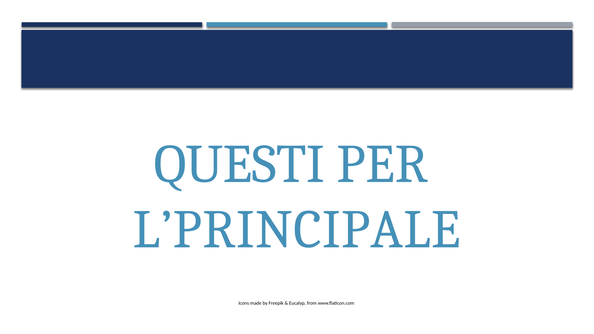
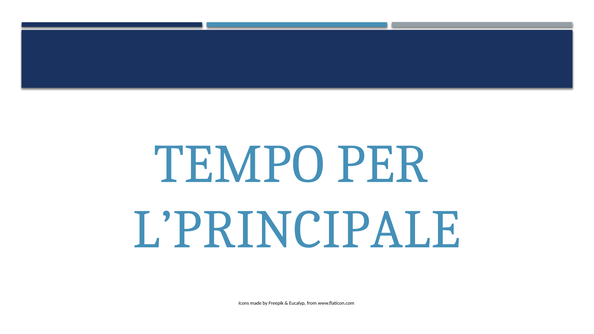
QUESTI: QUESTI -> TEMPO (239, 164)
